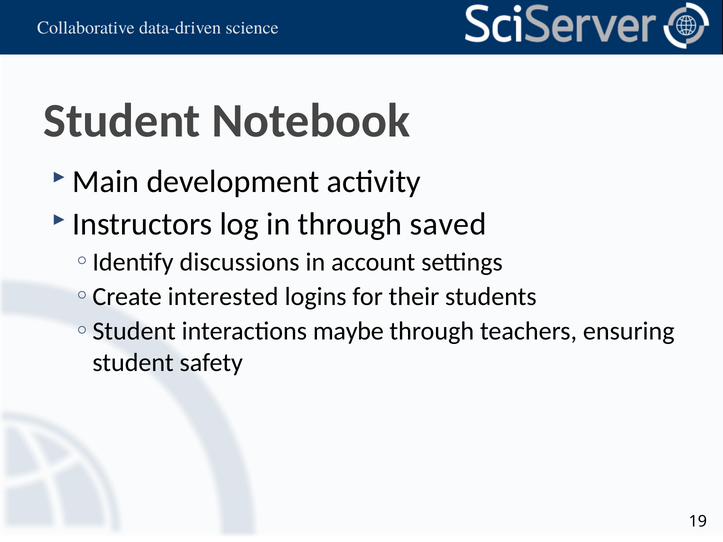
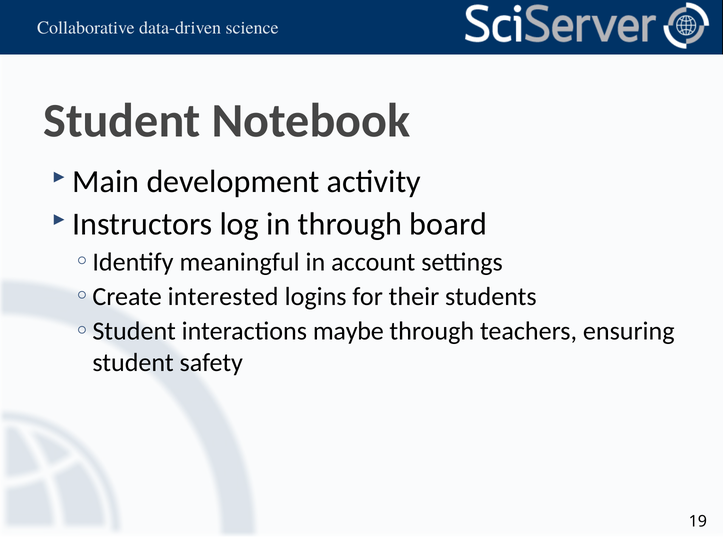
saved: saved -> board (448, 224)
discussions: discussions -> meaningful (240, 262)
